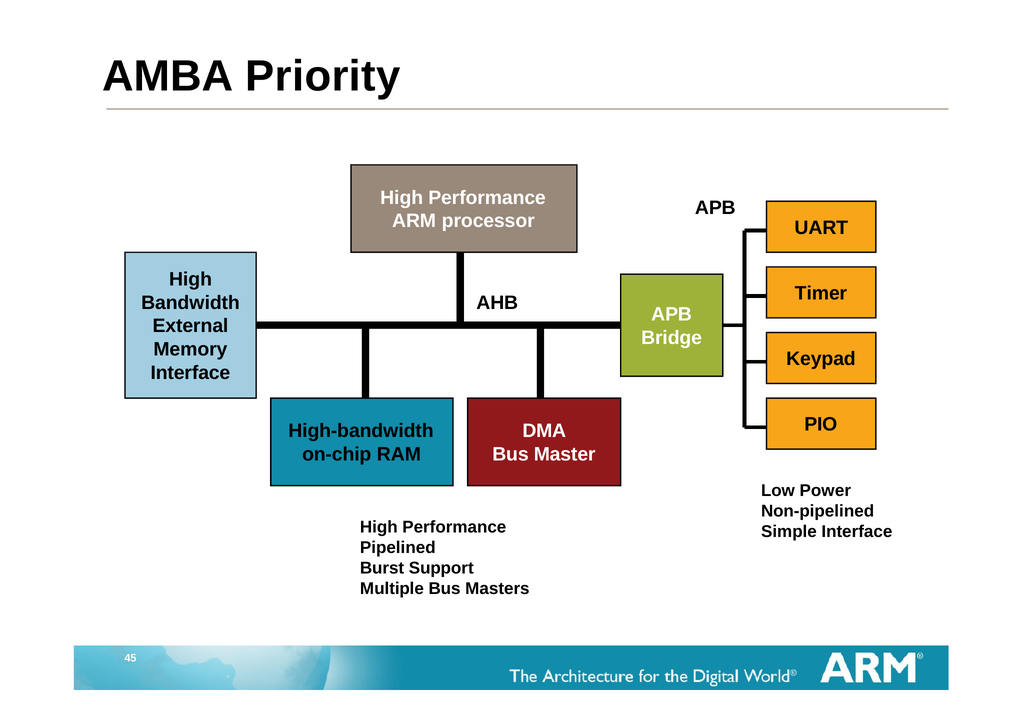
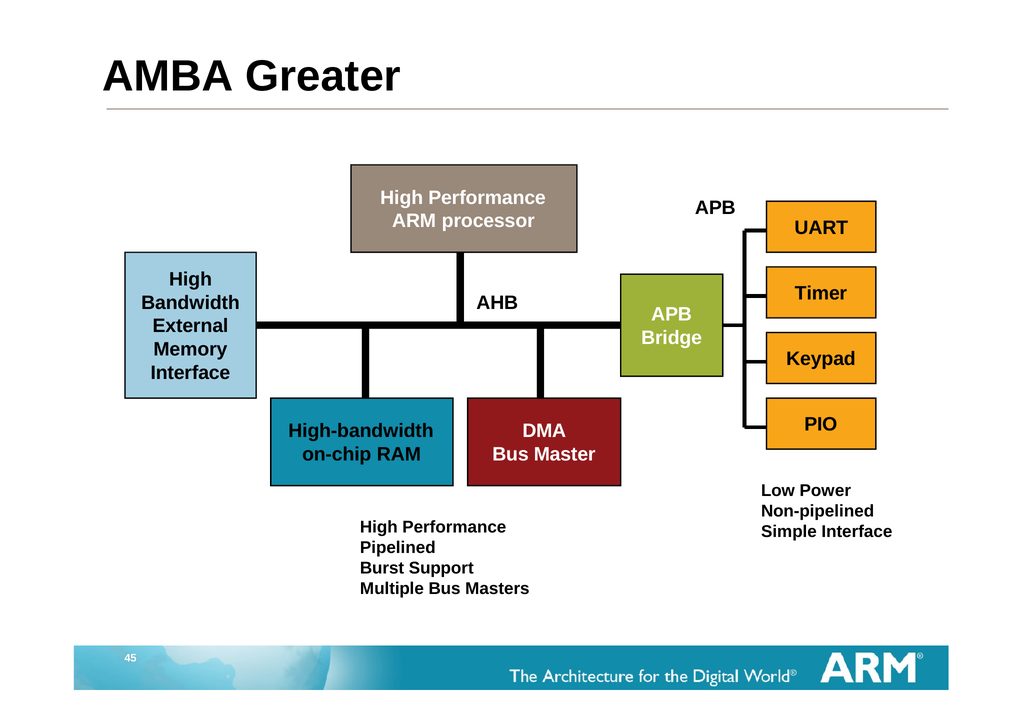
Priority: Priority -> Greater (323, 76)
